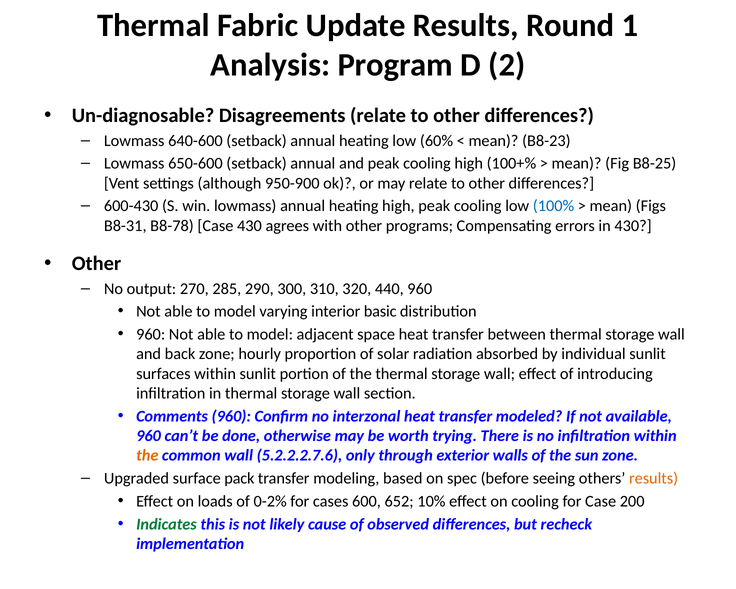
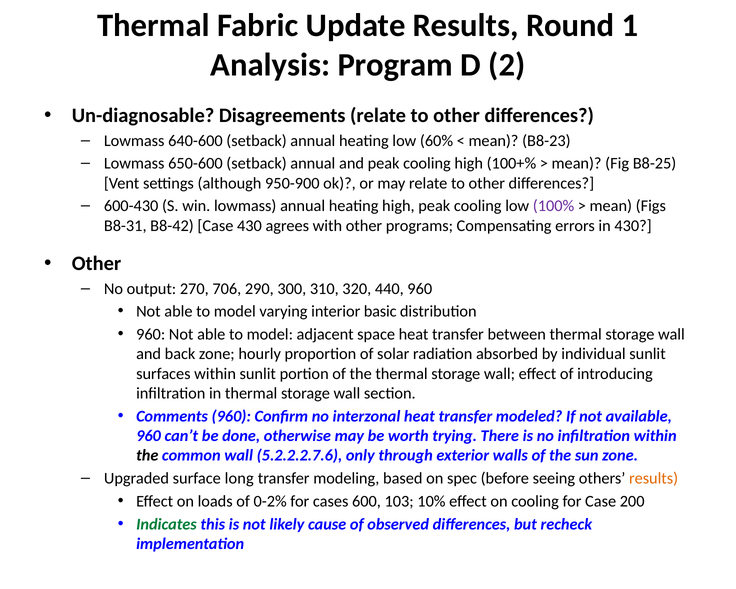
100% colour: blue -> purple (554, 206)
B8-78: B8-78 -> B8-42 (172, 226)
285: 285 -> 706 (227, 289)
the colour: orange -> black (147, 455)
pack: pack -> long (239, 478)
652: 652 -> 103 (399, 501)
